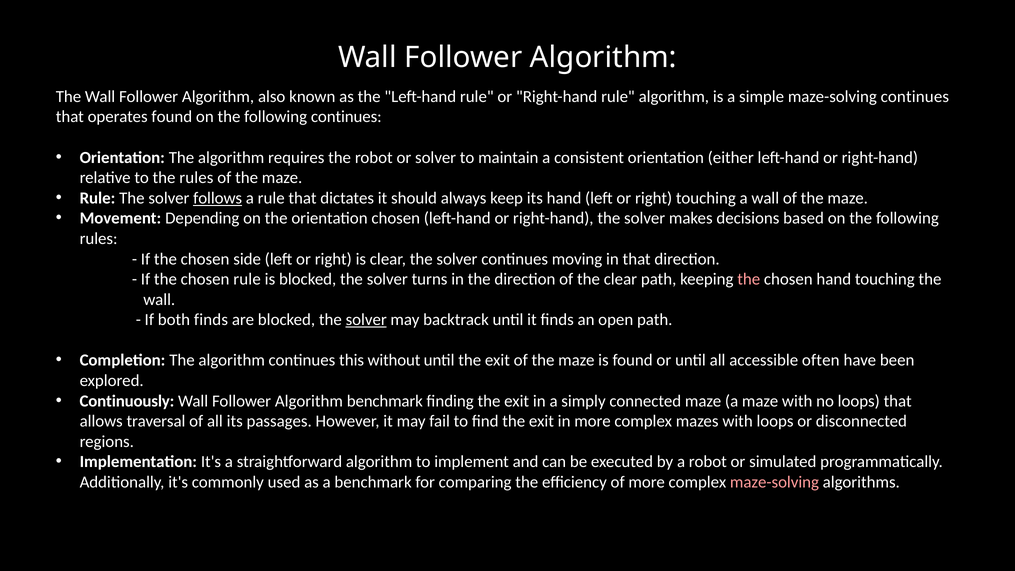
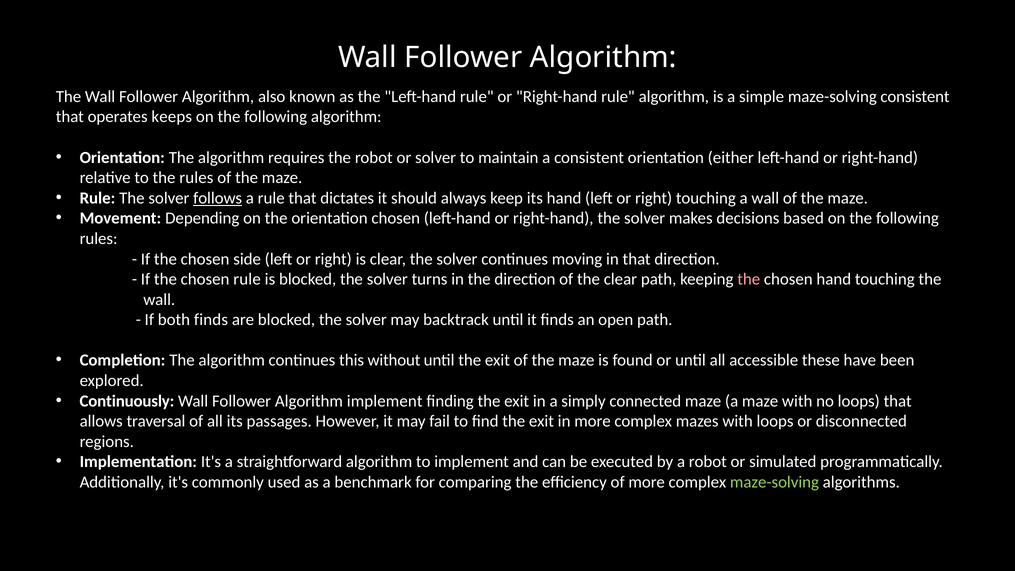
maze-solving continues: continues -> consistent (915, 97)
operates found: found -> keeps (172, 117)
following continues: continues -> algorithm (346, 117)
solver underline: present -> none (366, 320)
often: often -> these (821, 360)
Algorithm benchmark: benchmark -> implement (385, 401)
maze-solving colour: pink -> light green (774, 482)
